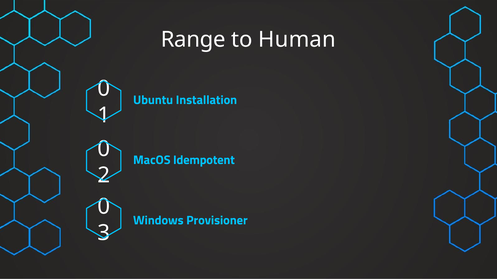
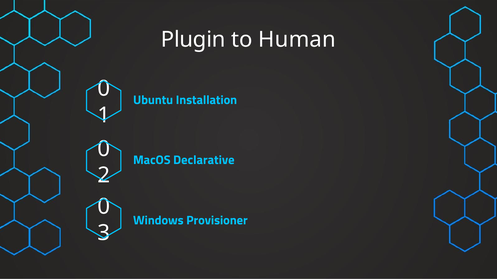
Range: Range -> Plugin (193, 40)
Idempotent: Idempotent -> Declarative (204, 161)
